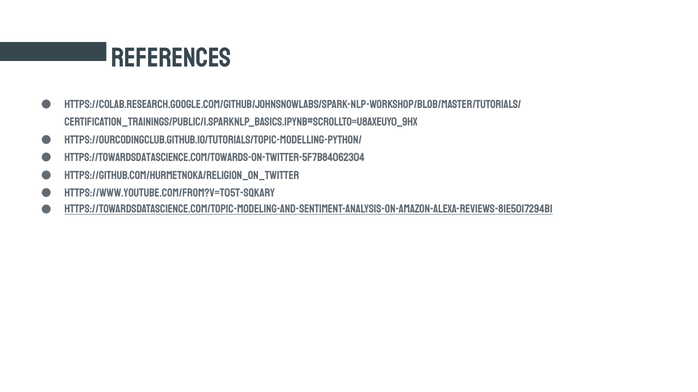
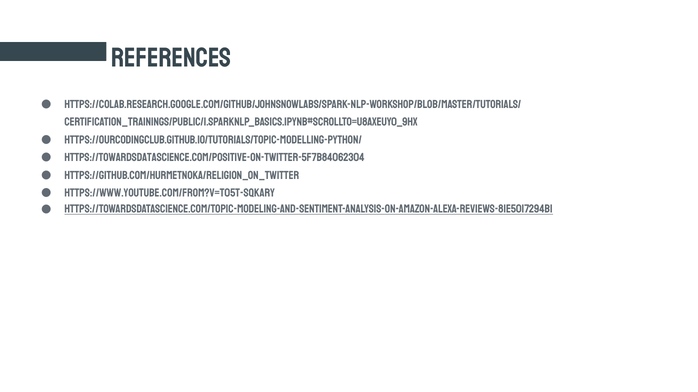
https://towardsdatascience.com/towards-on-twitter-5f7b84062304: https://towardsdatascience.com/towards-on-twitter-5f7b84062304 -> https://towardsdatascience.com/positive-on-twitter-5f7b84062304 (214, 158)
